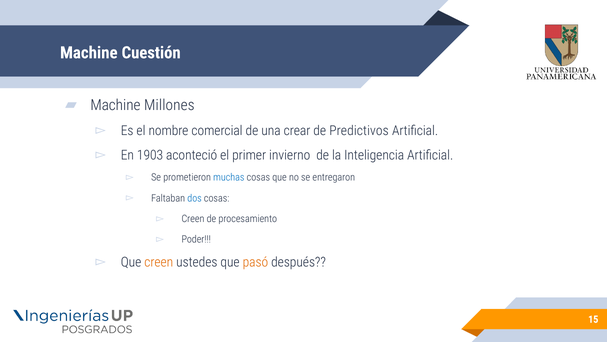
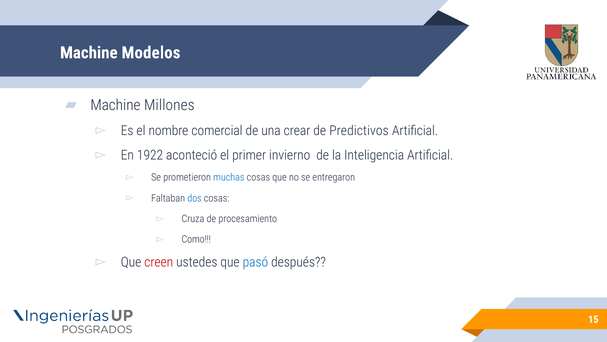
Cuestión: Cuestión -> Modelos (151, 53)
1903: 1903 -> 1922 (150, 155)
Creen: Creen -> Cruza (193, 219)
Poder: Poder -> Como (196, 239)
creen colour: orange -> red (159, 262)
pasó colour: orange -> blue (255, 262)
